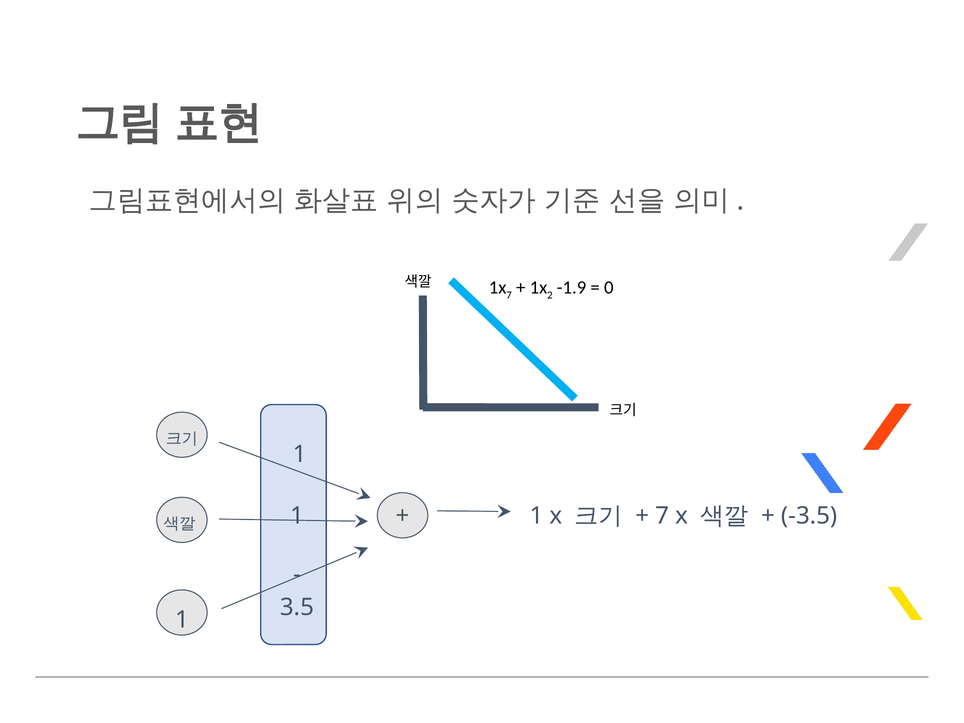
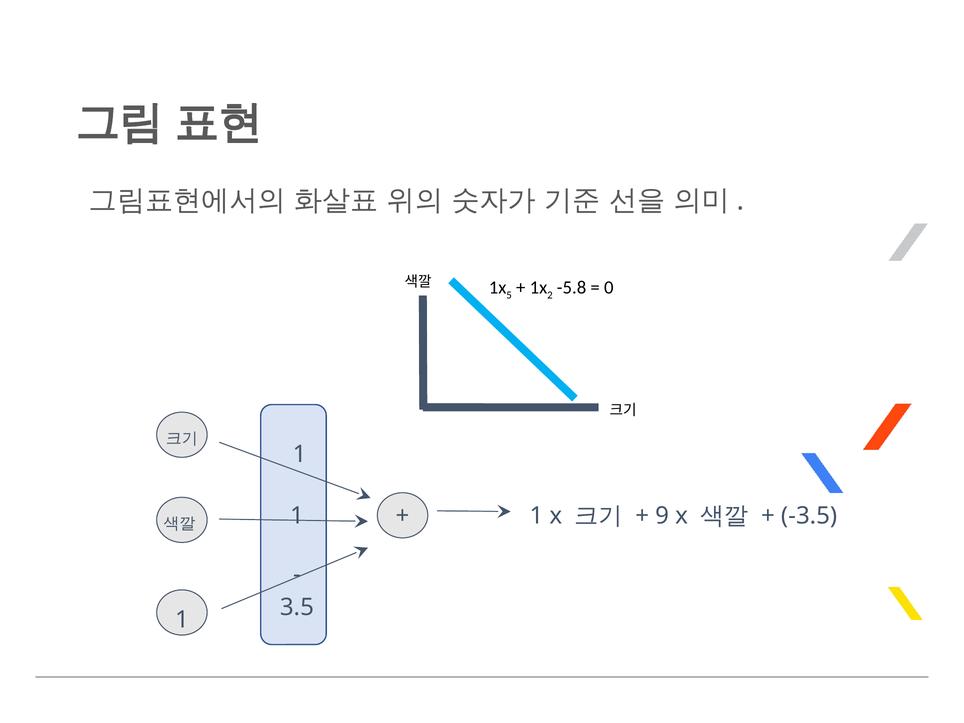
7: 7 -> 5 (509, 295)
-1.9: -1.9 -> -5.8 (572, 288)
7: 7 -> 9 (662, 516)
